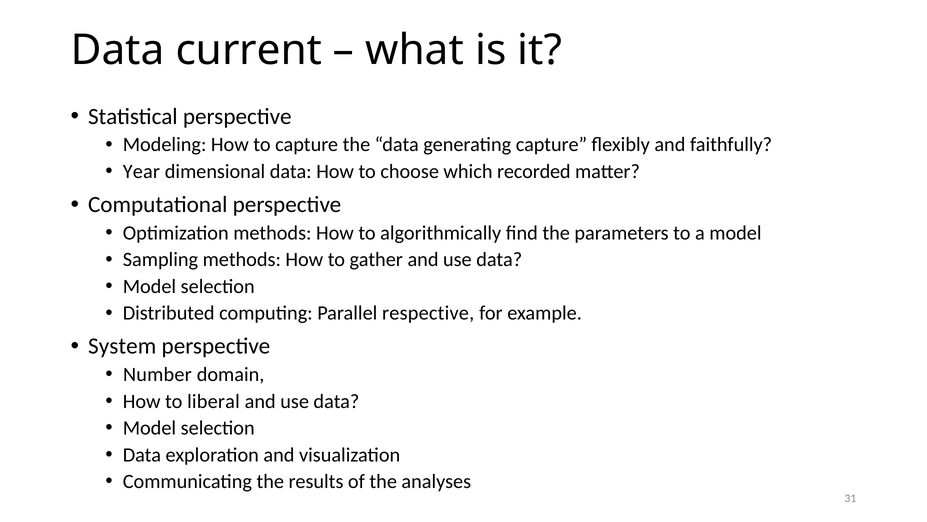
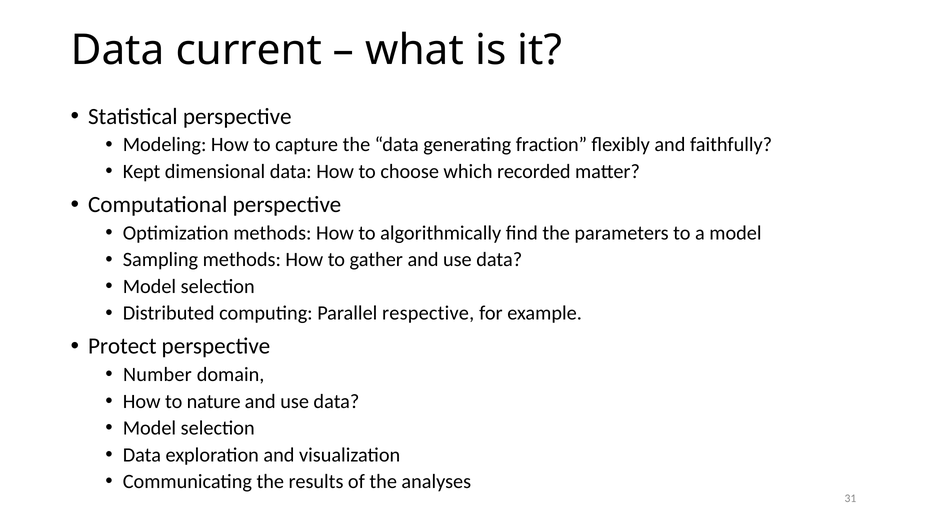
generating capture: capture -> fraction (551, 145)
Year: Year -> Kept (142, 171)
System: System -> Protect (122, 346)
liberal: liberal -> nature (214, 401)
